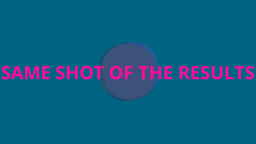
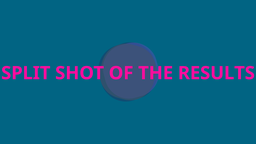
SAME: SAME -> SPLIT (26, 73)
